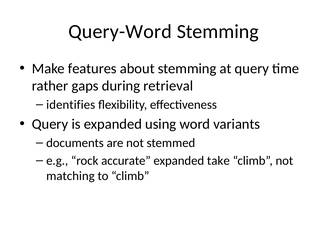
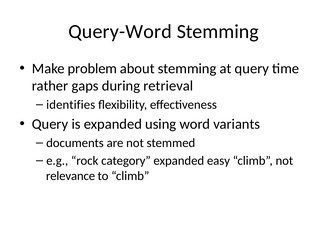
features: features -> problem (92, 69)
accurate: accurate -> category (126, 161)
take: take -> easy (218, 161)
matching: matching -> relevance (71, 176)
